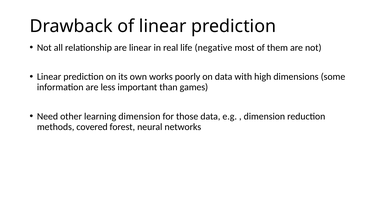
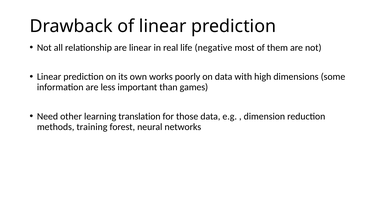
learning dimension: dimension -> translation (139, 116)
covered: covered -> training (92, 127)
